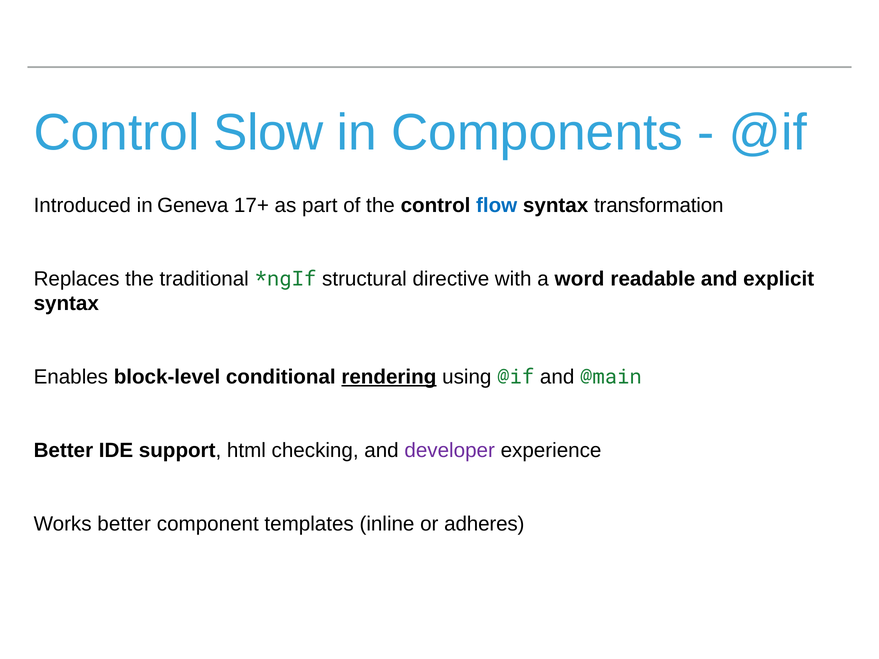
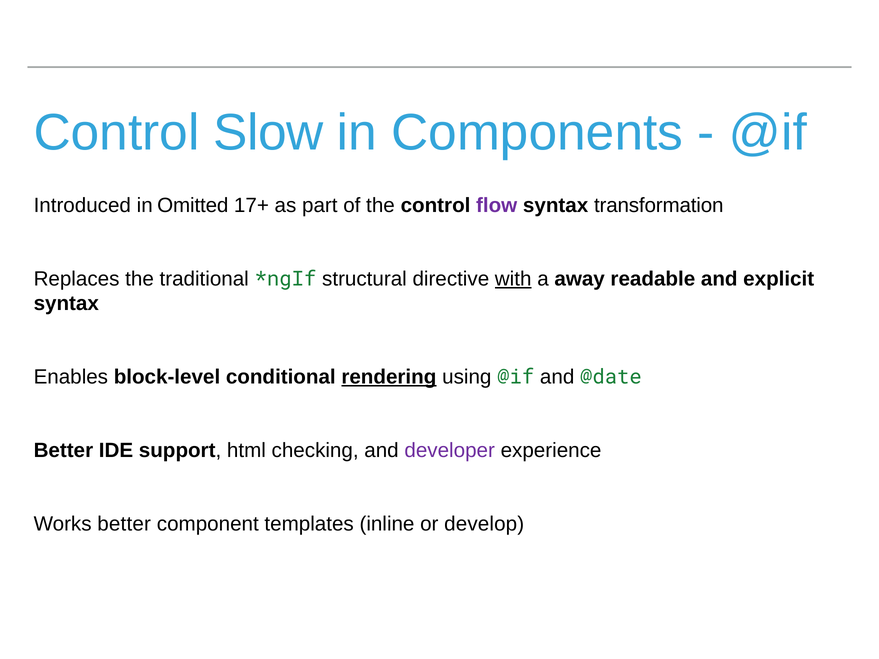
Geneva: Geneva -> Omitted (193, 205)
flow colour: blue -> purple (497, 205)
with underline: none -> present (513, 279)
word: word -> away (580, 279)
@main: @main -> @date (611, 377)
adheres: adheres -> develop (484, 524)
